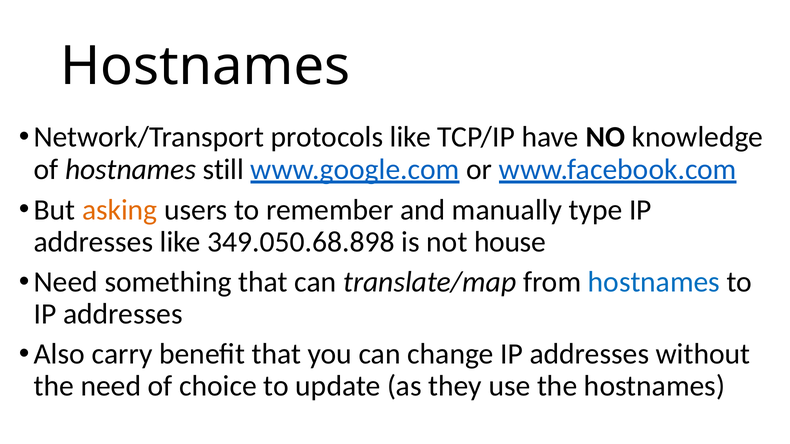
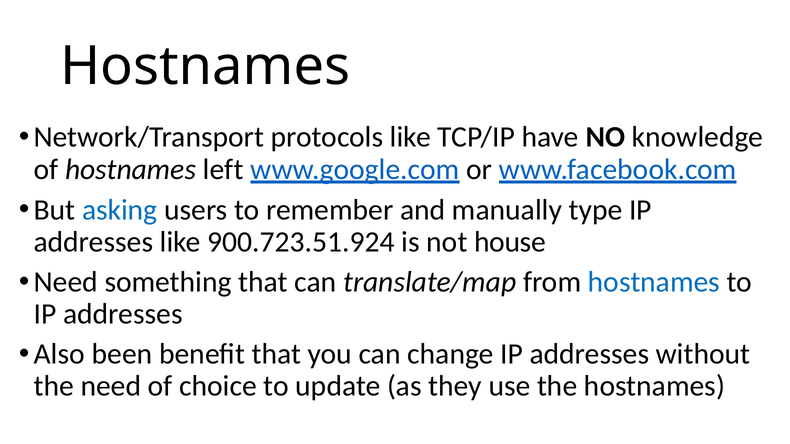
still: still -> left (223, 170)
asking colour: orange -> blue (120, 210)
349.050.68.898: 349.050.68.898 -> 900.723.51.924 (301, 242)
carry: carry -> been (122, 354)
